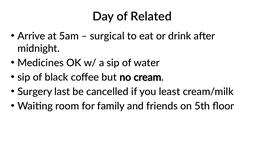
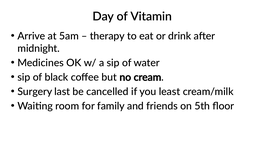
Related: Related -> Vitamin (151, 16)
surgical: surgical -> therapy (107, 36)
